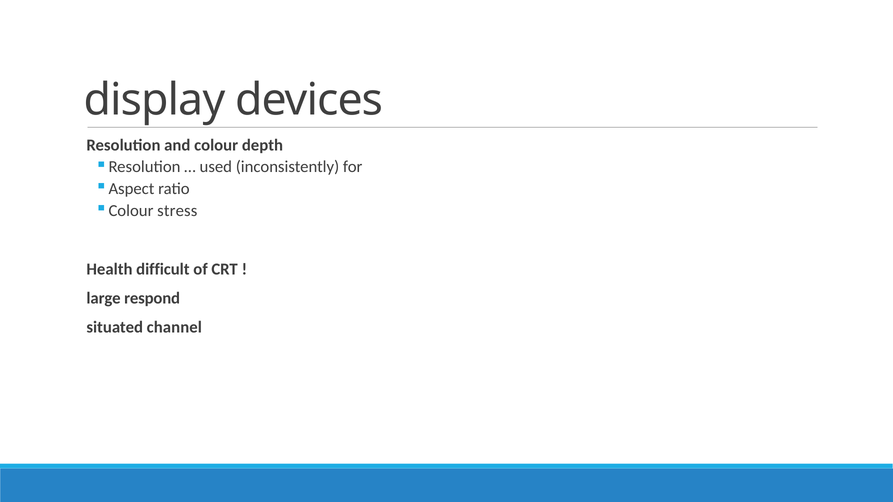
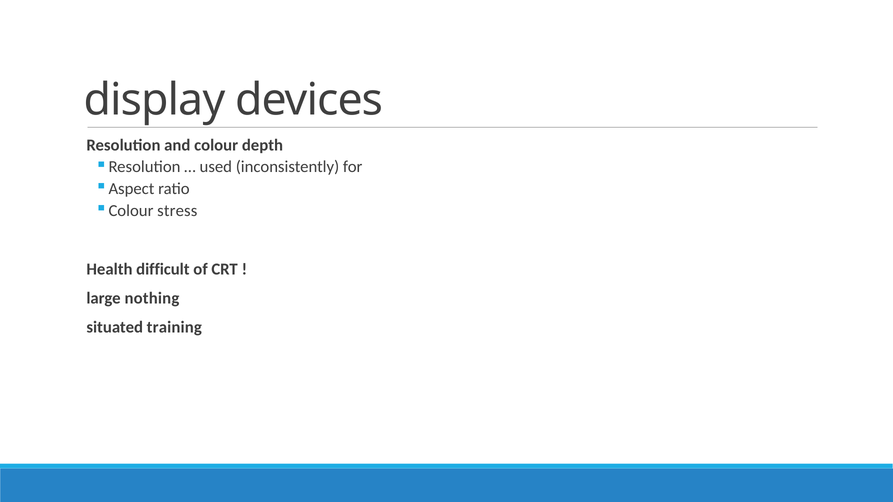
respond: respond -> nothing (152, 298)
channel: channel -> training (174, 328)
